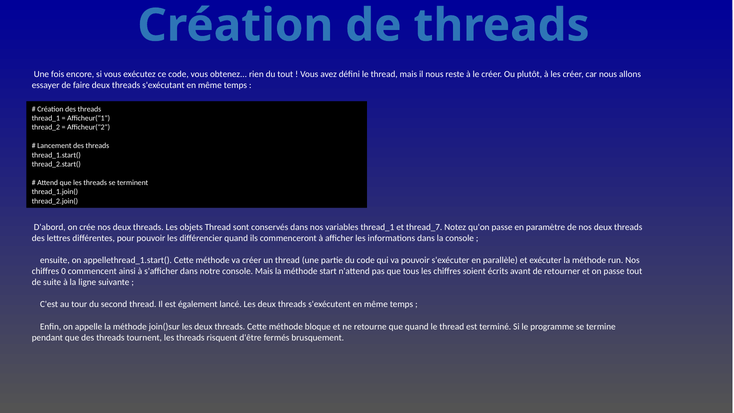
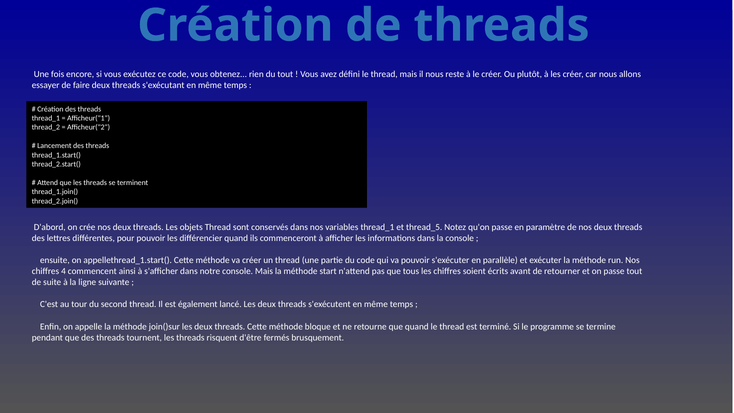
thread_7: thread_7 -> thread_5 (424, 227)
0: 0 -> 4 (64, 271)
